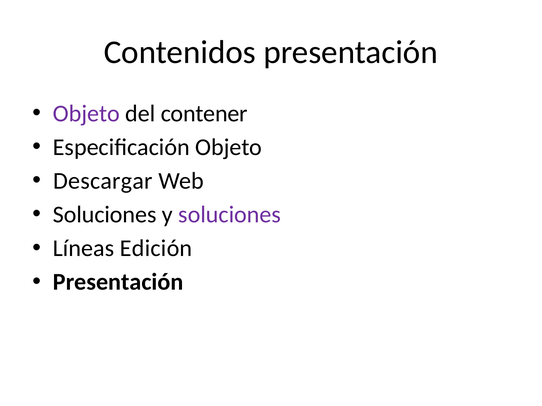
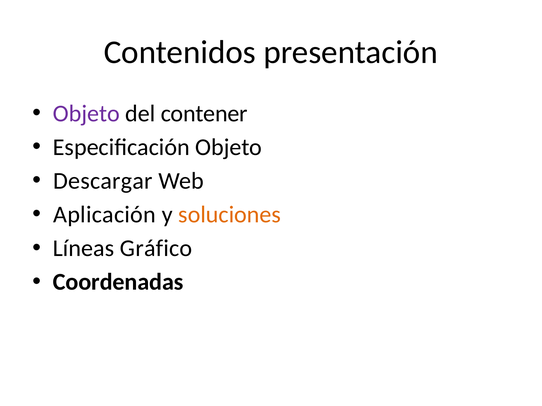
Soluciones: Soluciones -> Aplicación (105, 215)
soluciones colour: purple -> orange (230, 215)
Edición: Edición -> Gráfico (156, 249)
Presentación: Presentación -> Coordenadas (118, 282)
